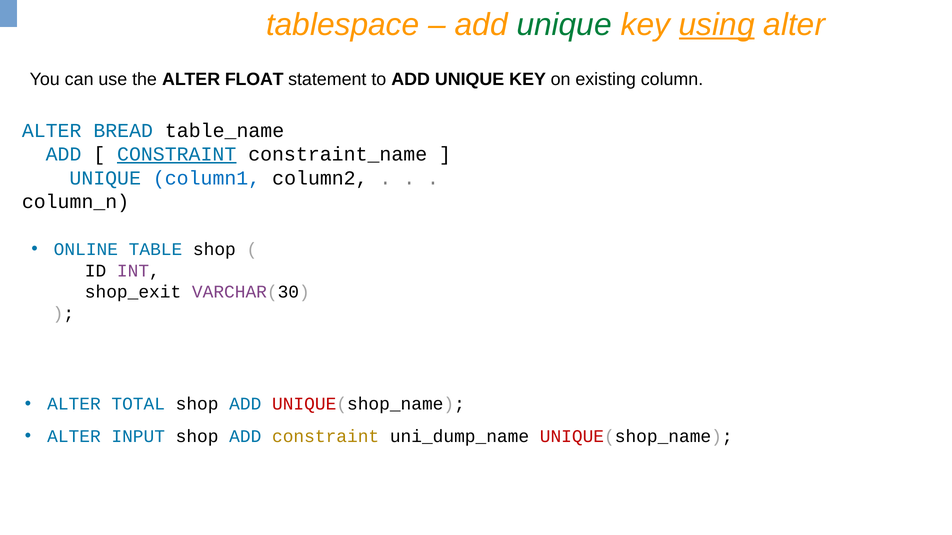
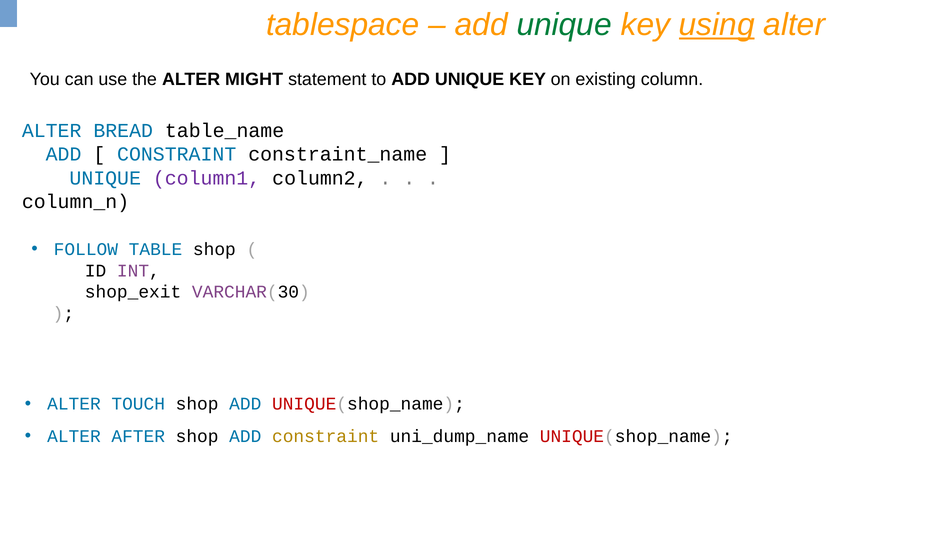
FLOAT: FLOAT -> MIGHT (254, 79)
CONSTRAINT underline: present -> none (177, 154)
column1 colour: blue -> purple (207, 178)
ONLINE: ONLINE -> FOLLOW (86, 249)
TOTAL: TOTAL -> TOUCH (138, 404)
INPUT: INPUT -> AFTER (138, 437)
